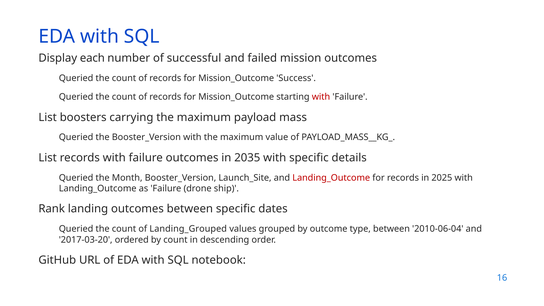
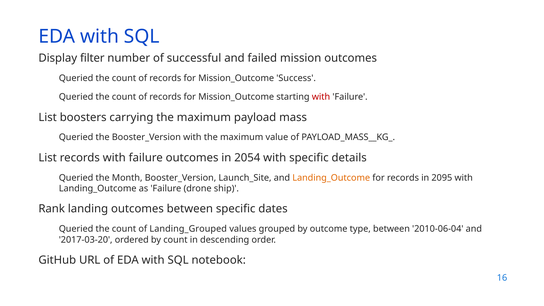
each: each -> filter (92, 58)
2035: 2035 -> 2054 (247, 158)
Landing_Outcome colour: red -> orange (331, 178)
2025: 2025 -> 2095 (442, 178)
